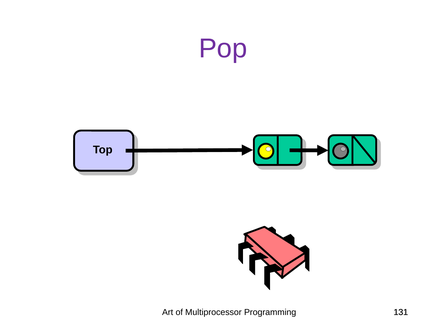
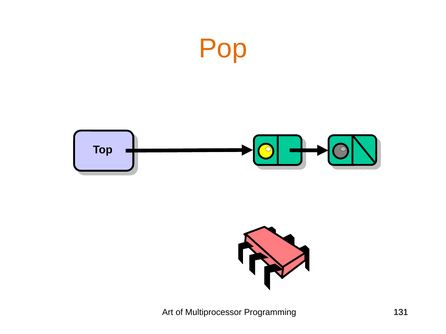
Pop colour: purple -> orange (223, 49)
